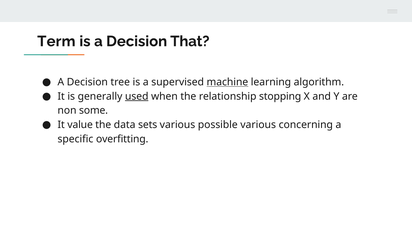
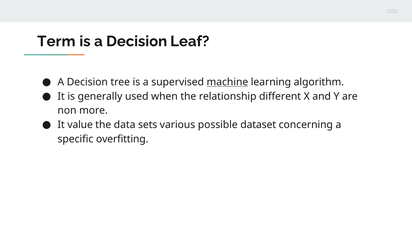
That: That -> Leaf (190, 41)
used underline: present -> none (137, 96)
stopping: stopping -> different (280, 96)
some: some -> more (93, 110)
possible various: various -> dataset (258, 125)
